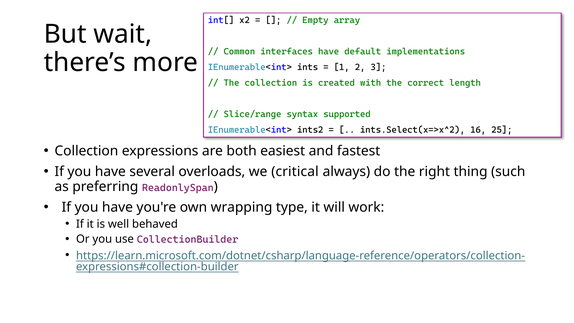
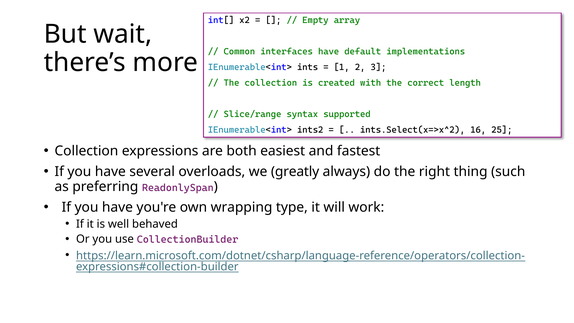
critical: critical -> greatly (295, 172)
